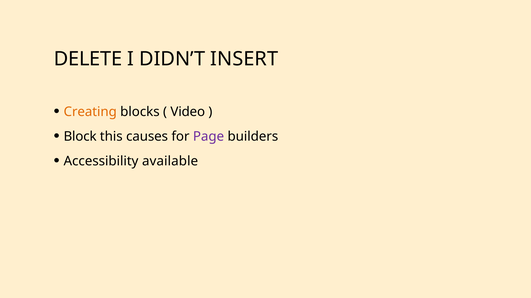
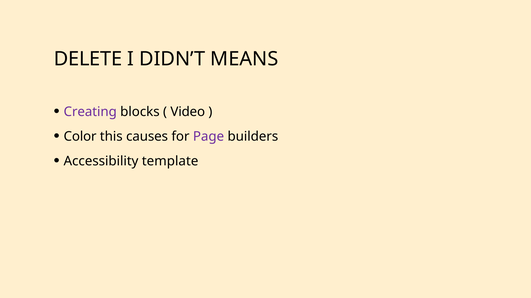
INSERT: INSERT -> MEANS (244, 59)
Creating colour: orange -> purple (90, 112)
Block: Block -> Color (80, 137)
available: available -> template (170, 161)
